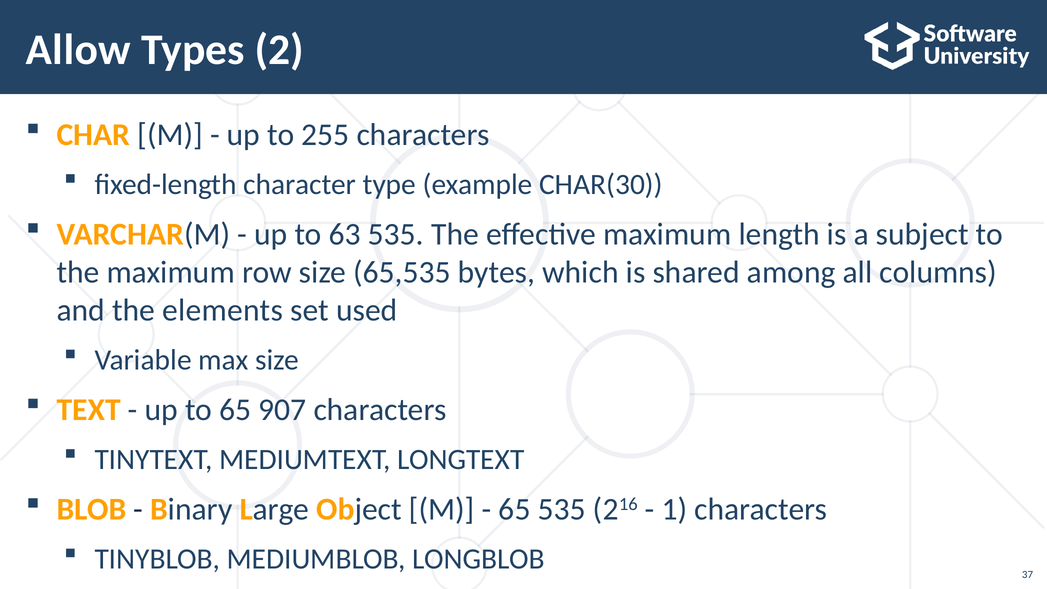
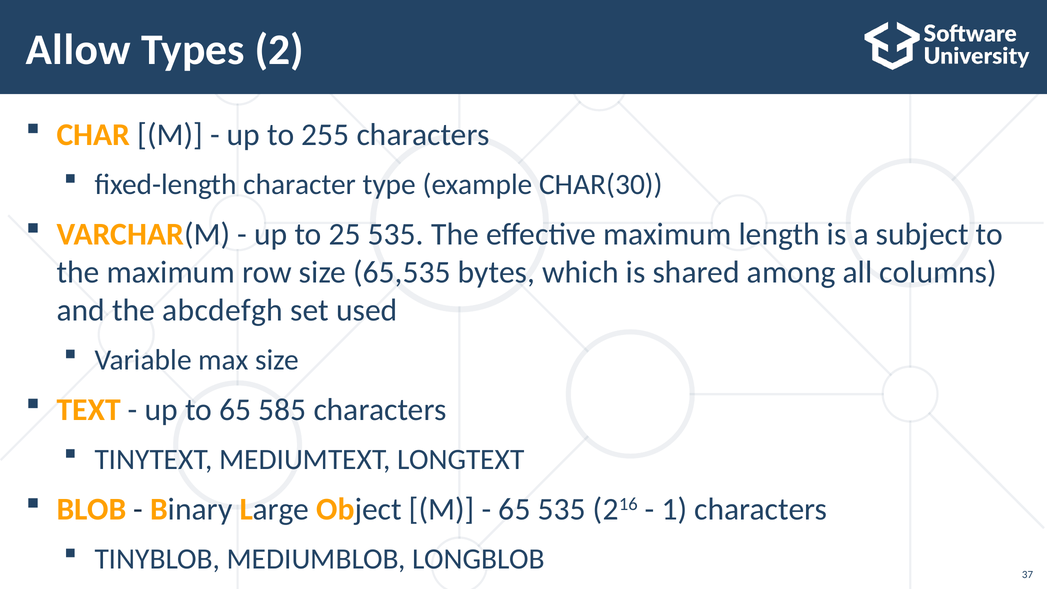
63: 63 -> 25 (345, 234)
elements: elements -> abcdefgh (223, 310)
907: 907 -> 585 (282, 410)
